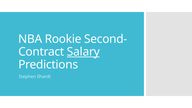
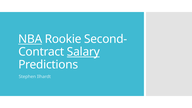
NBA underline: none -> present (30, 39)
